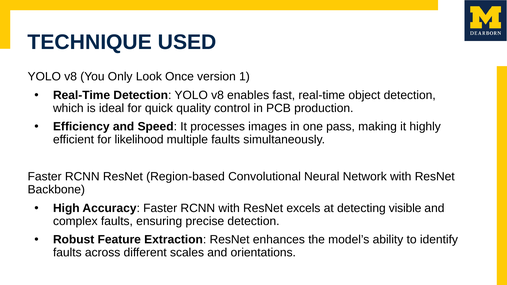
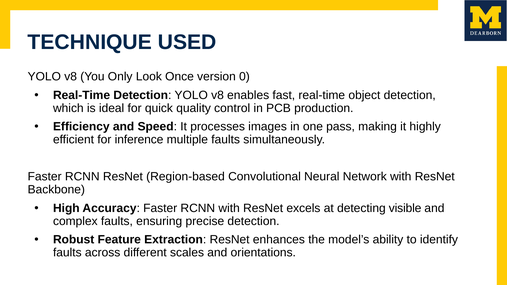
1: 1 -> 0 (244, 77)
likelihood: likelihood -> inference (139, 140)
